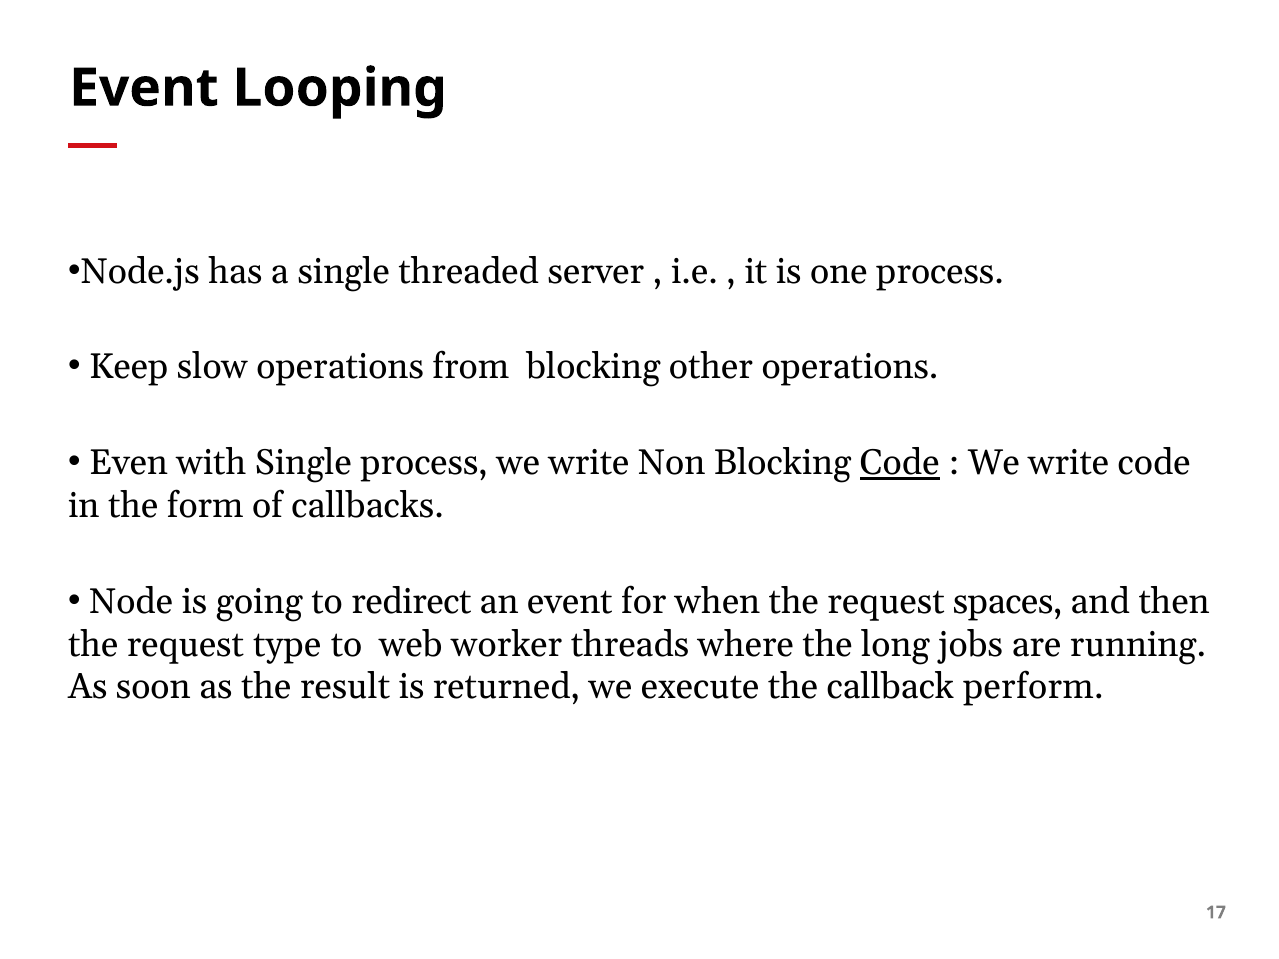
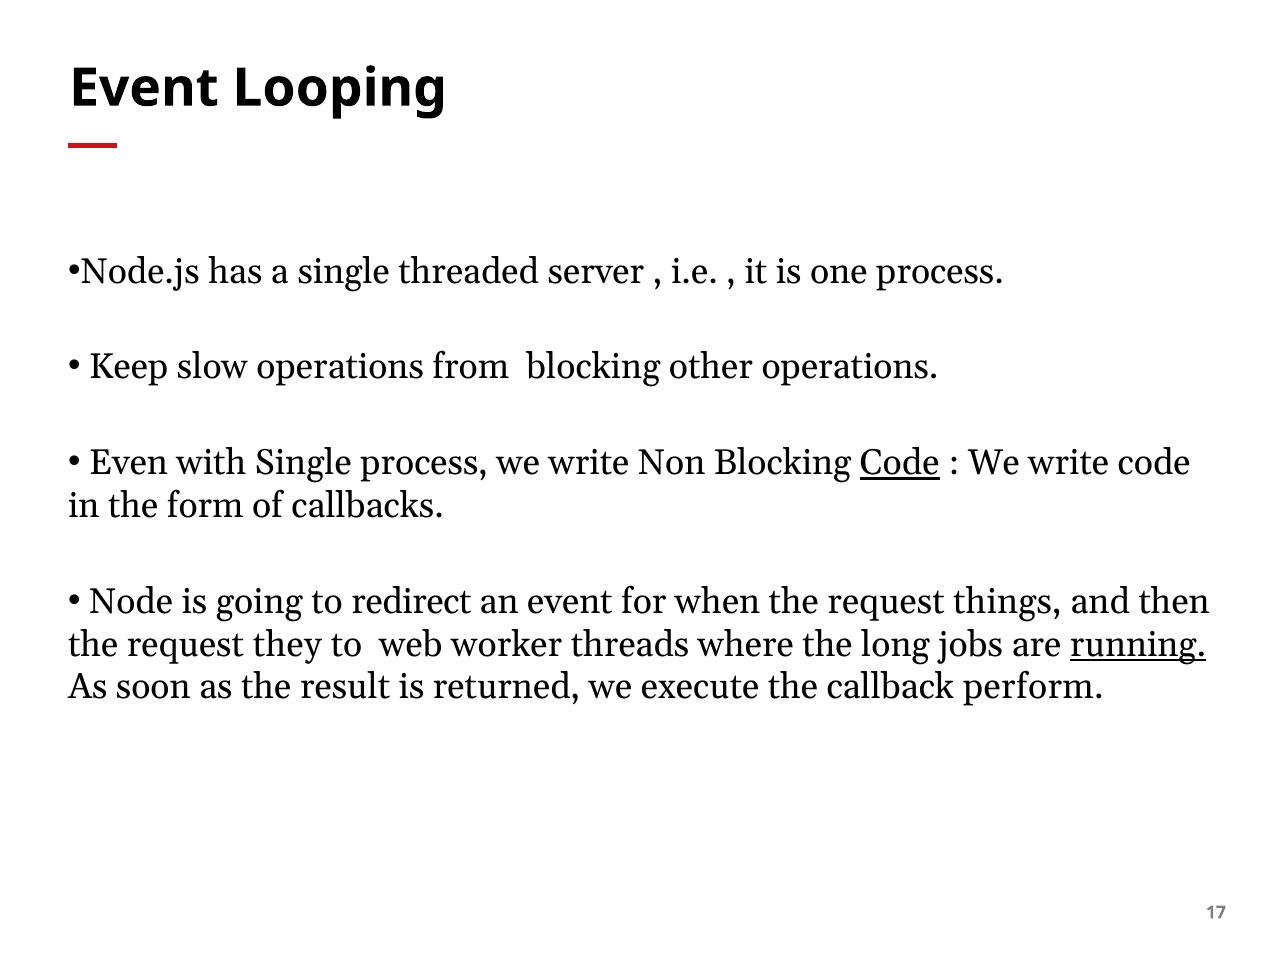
spaces: spaces -> things (1007, 602)
type: type -> they (287, 645)
running underline: none -> present (1138, 645)
